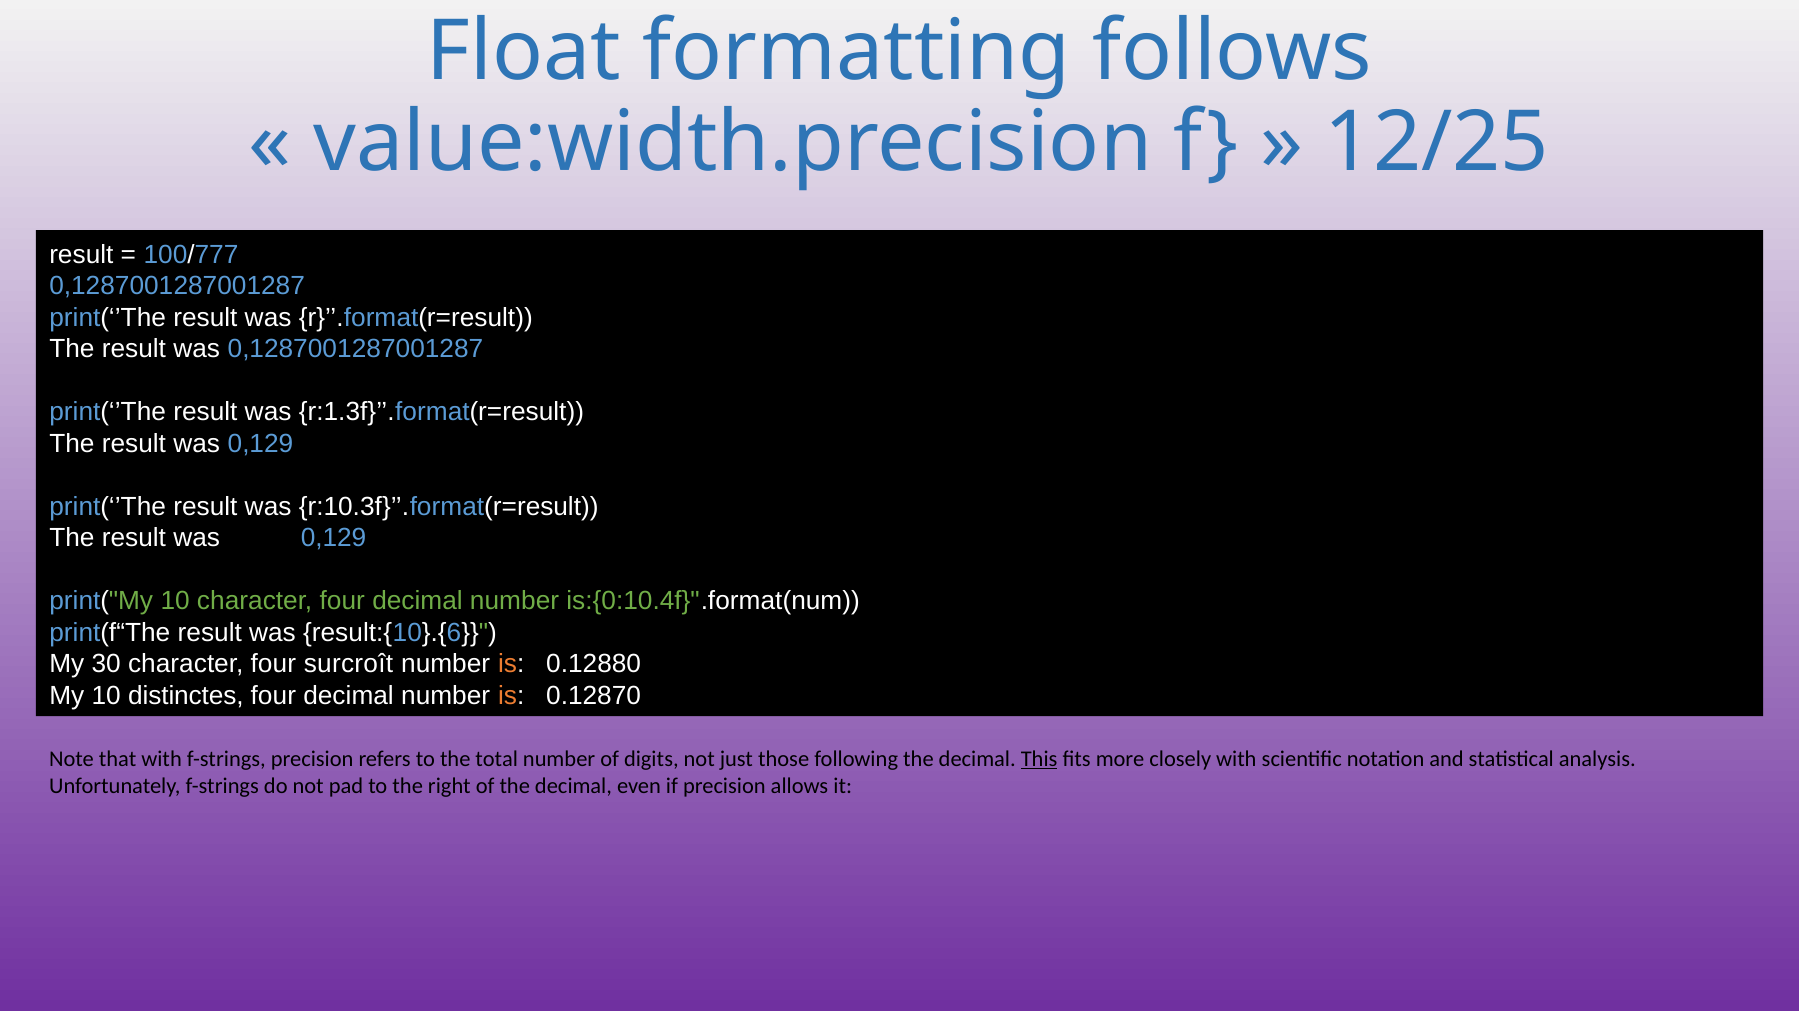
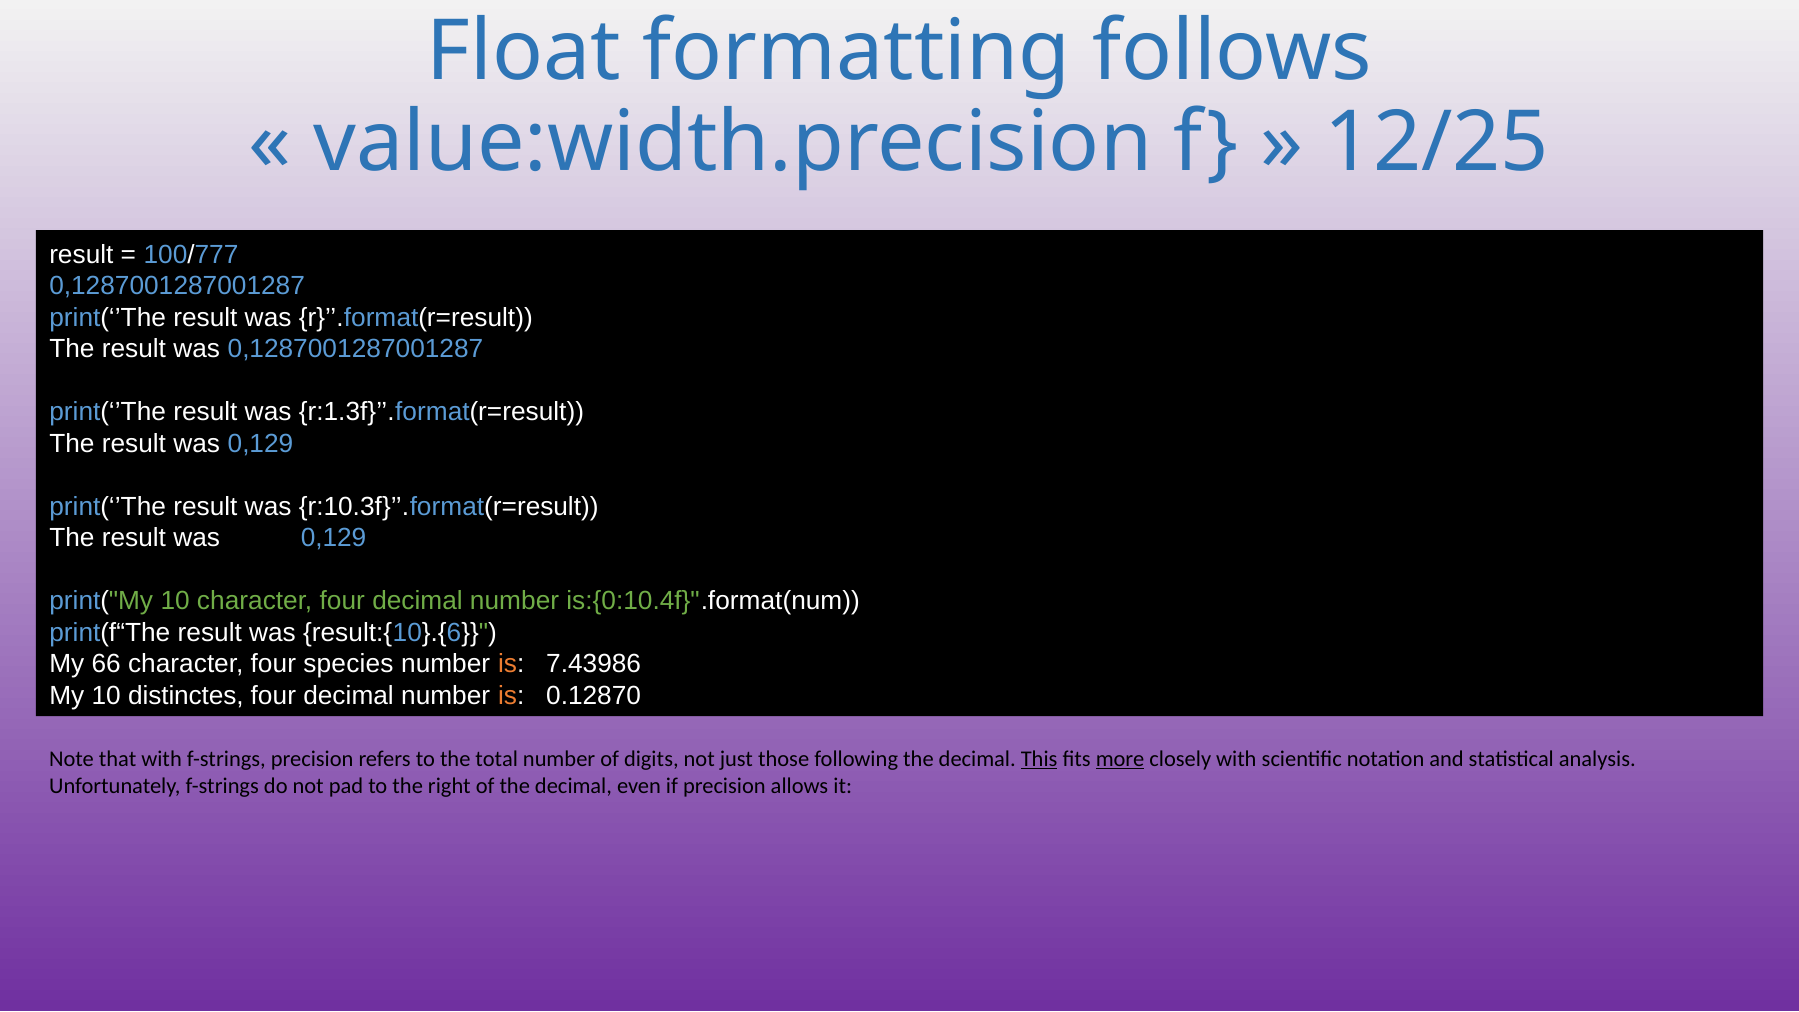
30: 30 -> 66 (106, 664)
surcroît: surcroît -> species (348, 664)
0.12880: 0.12880 -> 7.43986 (594, 664)
more underline: none -> present (1120, 759)
